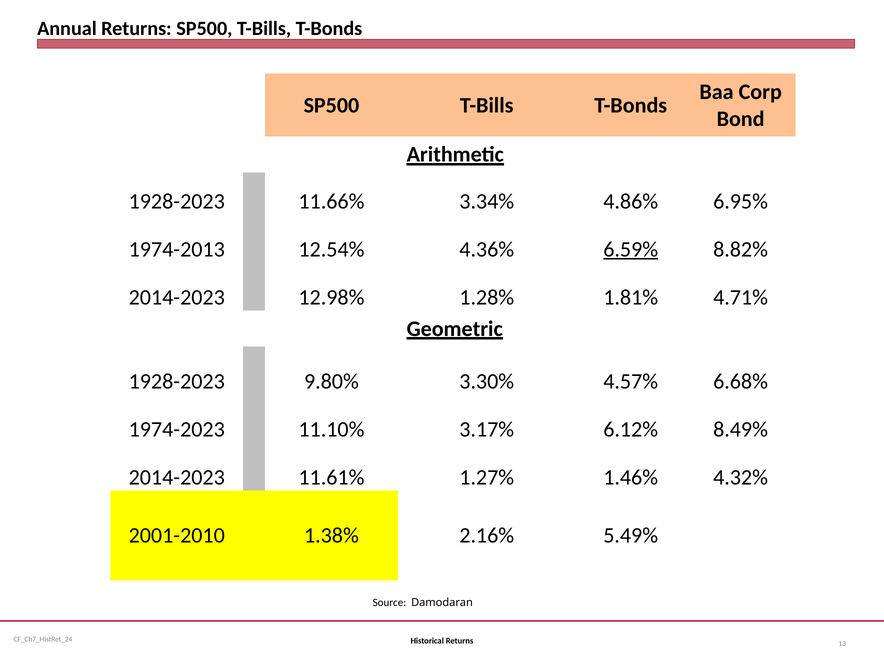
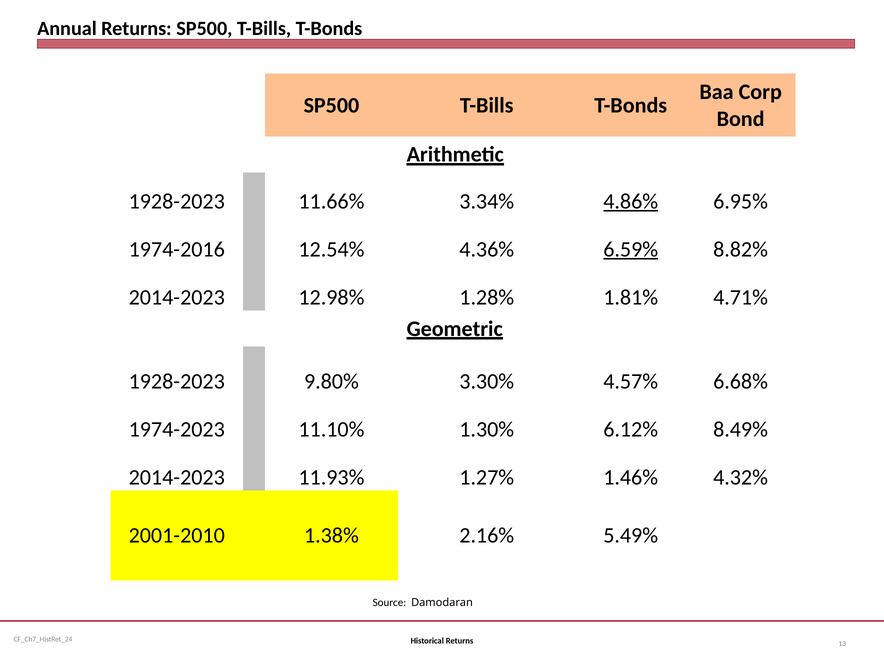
4.86% underline: none -> present (631, 201)
1974-2013: 1974-2013 -> 1974-2016 (177, 249)
3.17%: 3.17% -> 1.30% (487, 429)
11.61%: 11.61% -> 11.93% (331, 477)
